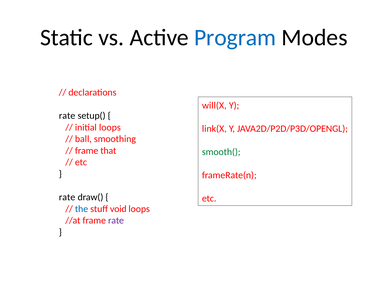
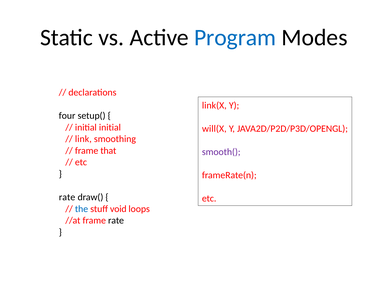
will(X: will(X -> link(X (214, 105)
rate: rate -> four (67, 116)
initial loops: loops -> initial (110, 127)
link(X: link(X -> will(X (214, 129)
ball: ball -> link (83, 139)
smooth( colour: green -> purple (221, 152)
rate colour: purple -> black (116, 220)
